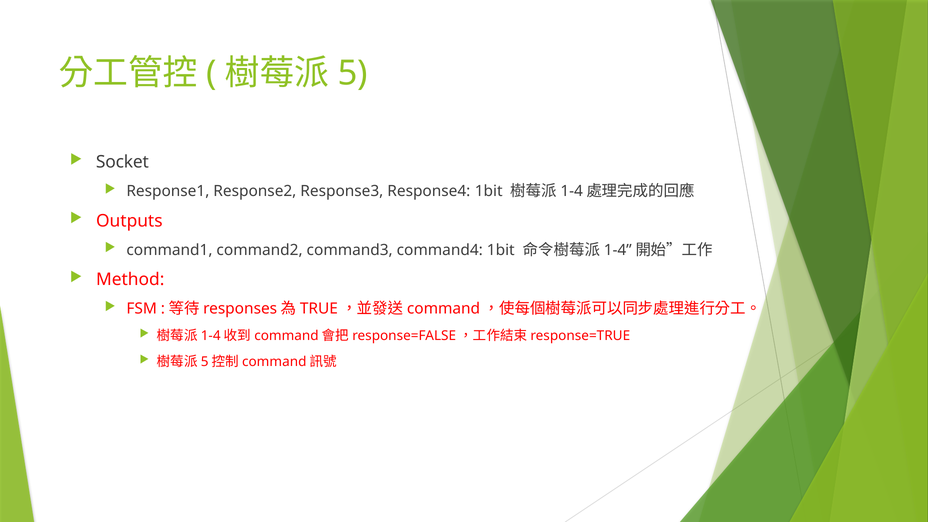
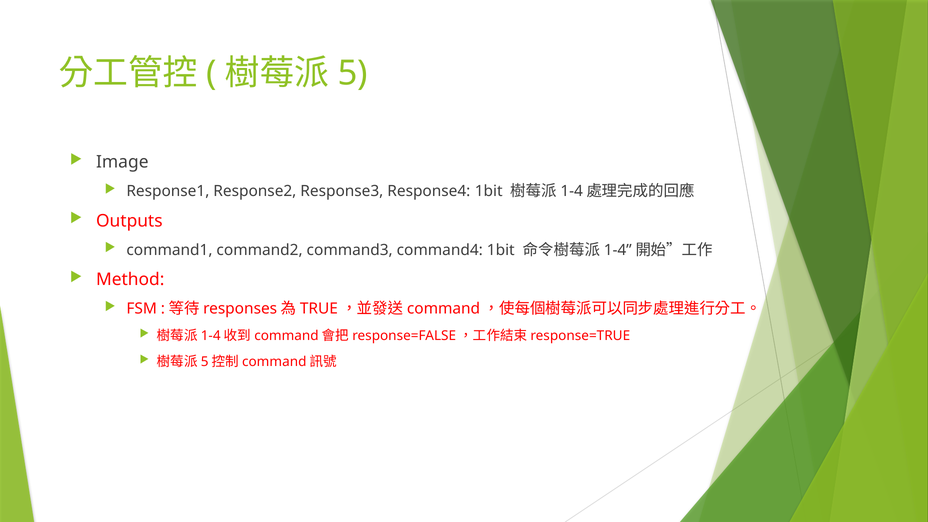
Socket: Socket -> Image (122, 162)
